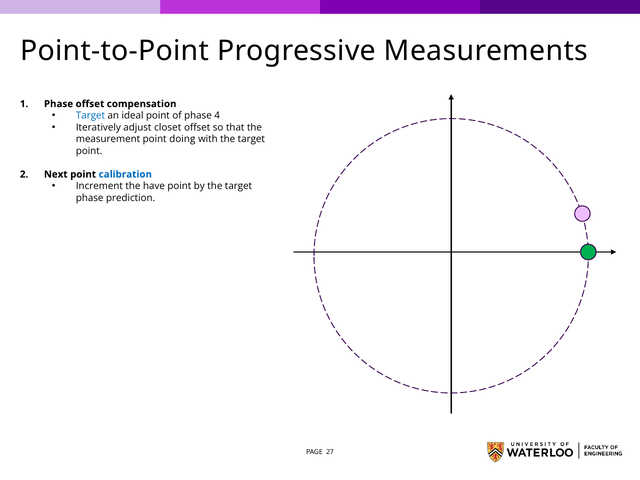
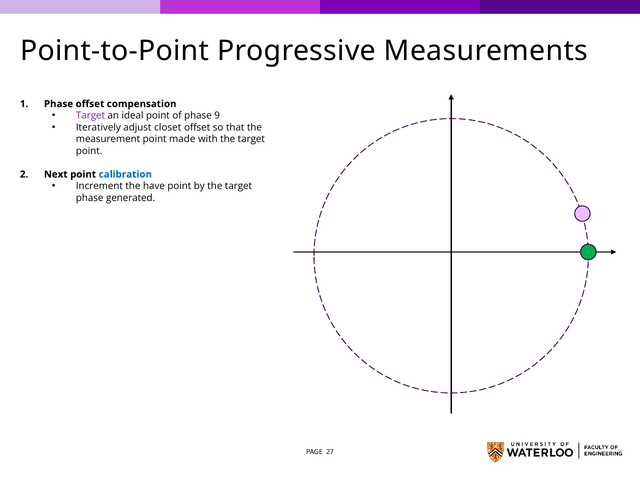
Target colour: blue -> purple (91, 116)
4: 4 -> 9 (217, 116)
doing: doing -> made (182, 139)
prediction: prediction -> generated (131, 198)
